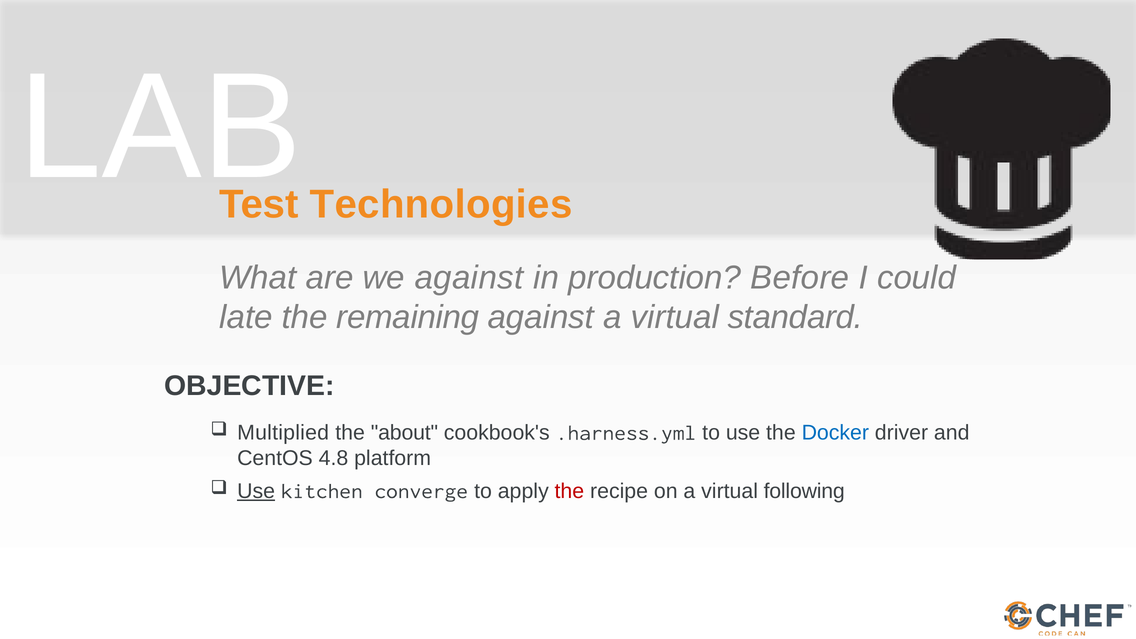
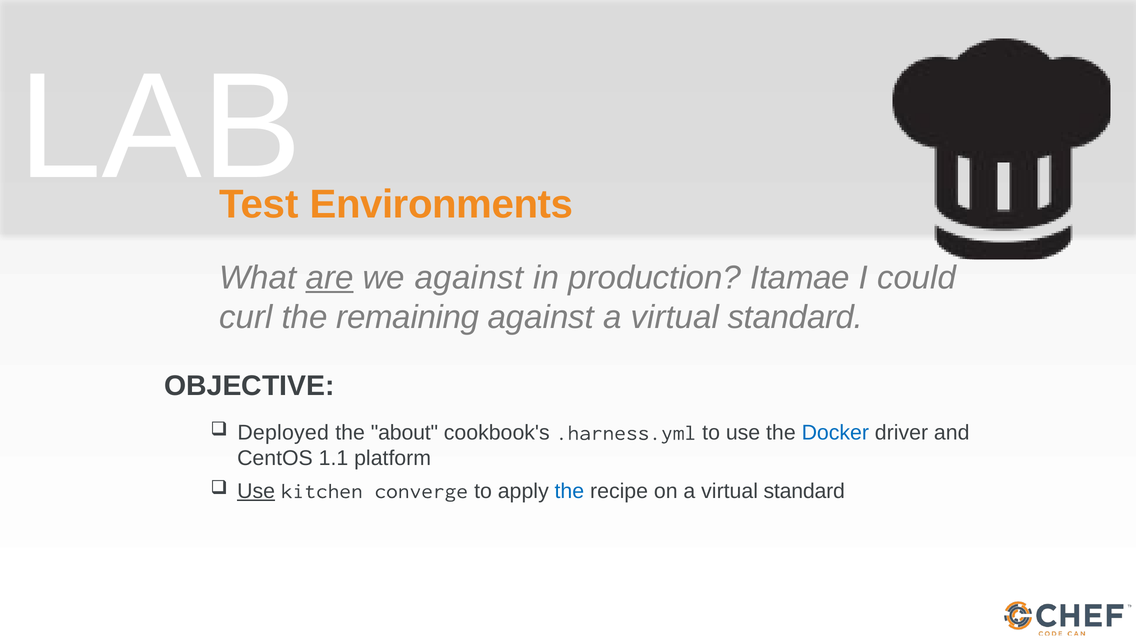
Technologies: Technologies -> Environments (441, 204)
are underline: none -> present (330, 278)
Before: Before -> Itamae (800, 278)
late: late -> curl (246, 317)
Multiplied: Multiplied -> Deployed (283, 433)
4.8: 4.8 -> 1.1 (334, 458)
the colour: red -> blue (569, 491)
on a virtual following: following -> standard (804, 491)
